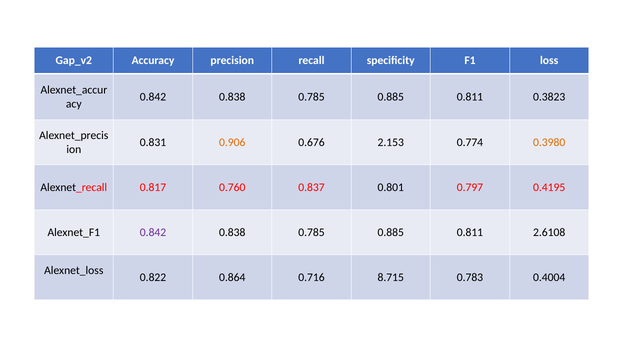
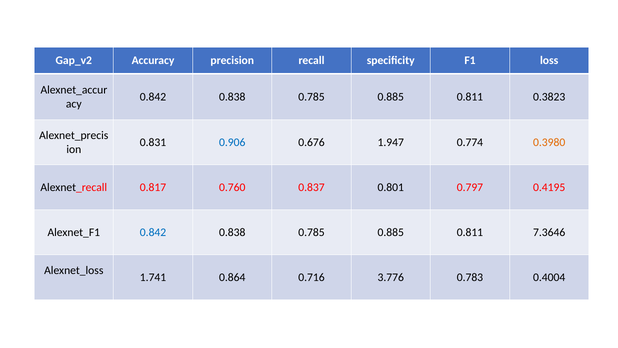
0.906 colour: orange -> blue (232, 142)
2.153: 2.153 -> 1.947 (391, 142)
0.842 colour: purple -> blue (153, 232)
2.6108: 2.6108 -> 7.3646 (549, 232)
0.822: 0.822 -> 1.741 (153, 277)
8.715: 8.715 -> 3.776 (391, 277)
